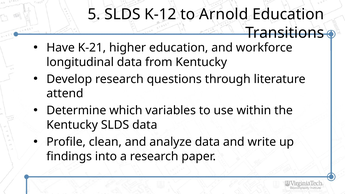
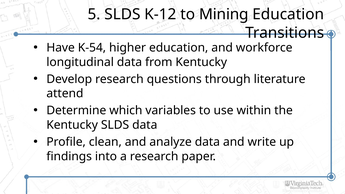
Arnold: Arnold -> Mining (224, 14)
K-21: K-21 -> K-54 (92, 48)
